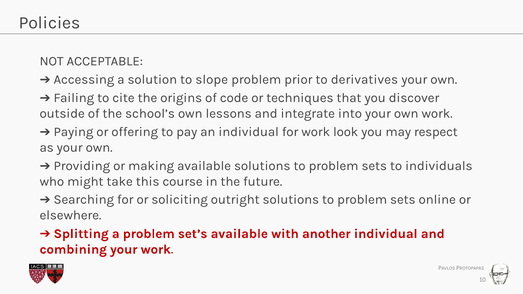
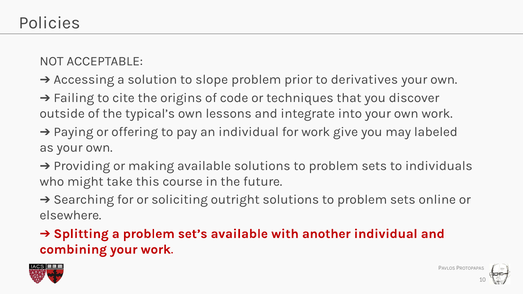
school’s: school’s -> typical’s (150, 114)
look: look -> give (346, 132)
respect: respect -> labeled (436, 132)
